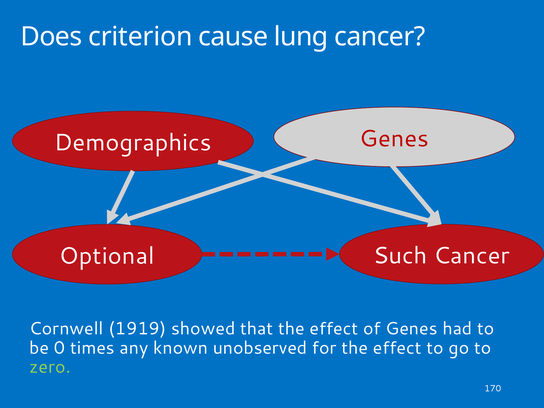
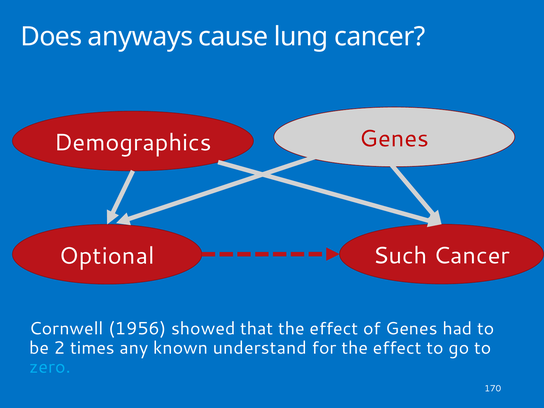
criterion: criterion -> anyways (140, 37)
1919: 1919 -> 1956 (137, 329)
0: 0 -> 2 (60, 348)
unobserved: unobserved -> understand (260, 348)
zero colour: light green -> light blue (50, 367)
